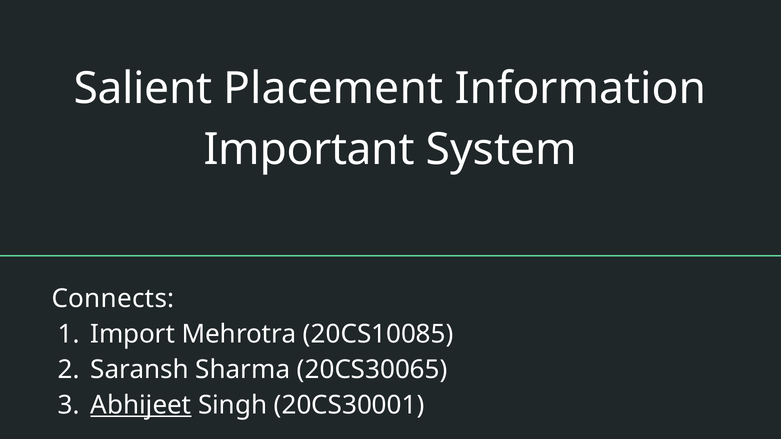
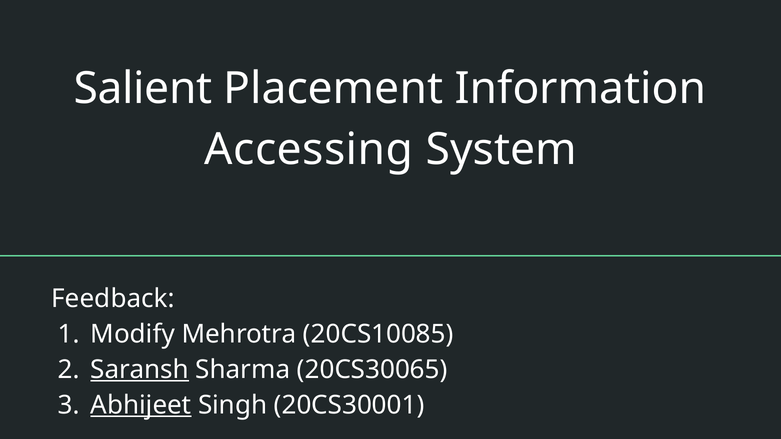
Important: Important -> Accessing (309, 149)
Connects: Connects -> Feedback (113, 299)
Import: Import -> Modify (133, 334)
Saransh underline: none -> present (140, 370)
